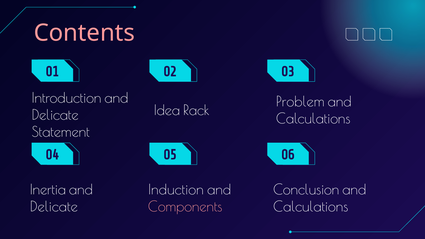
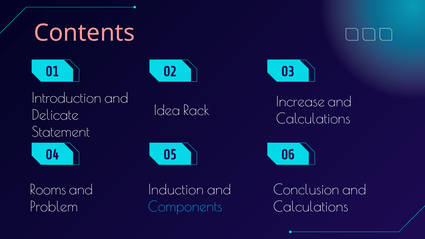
Problem: Problem -> Increase (300, 102)
Inertia: Inertia -> Rooms (48, 190)
Delicate: Delicate -> Problem (54, 207)
Components colour: pink -> light blue (185, 207)
